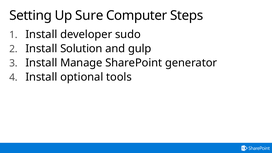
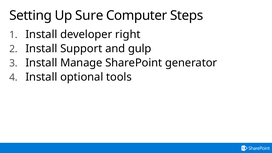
sudo: sudo -> right (128, 34)
Solution: Solution -> Support (81, 49)
